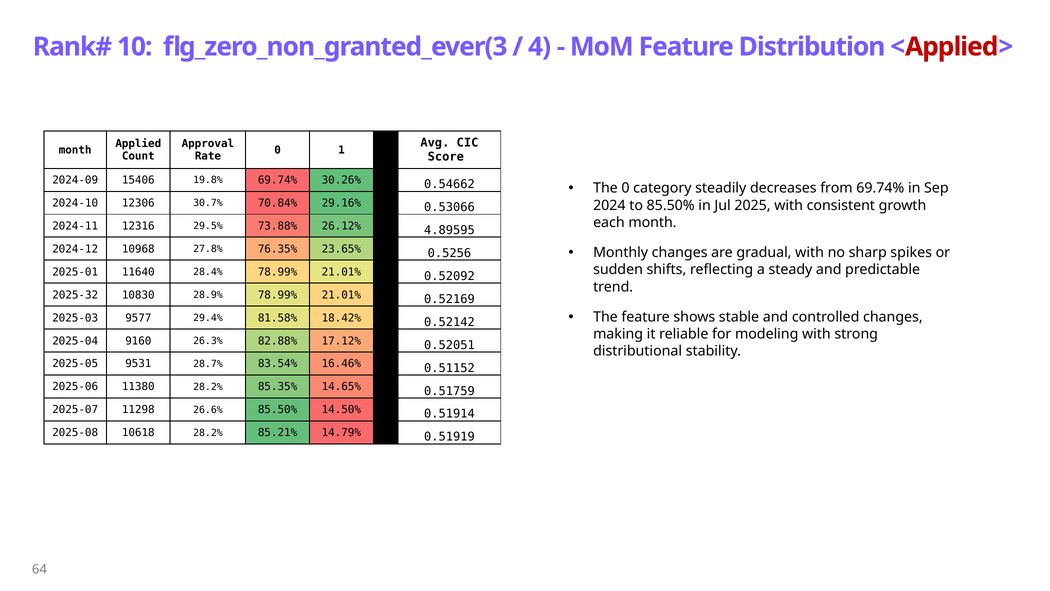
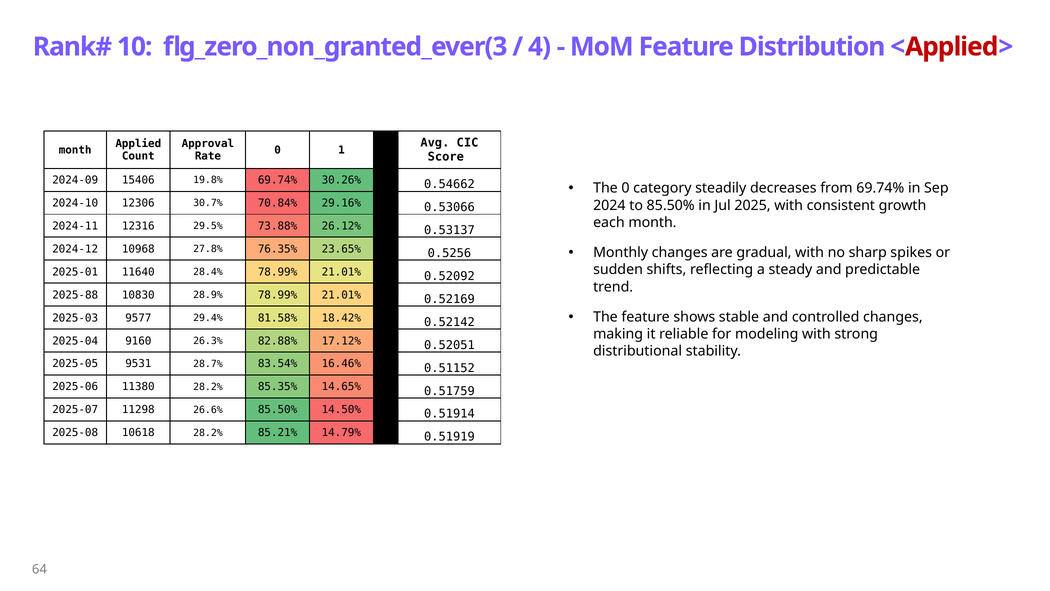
4.89595: 4.89595 -> 0.53137 (449, 230)
2025-32: 2025-32 -> 2025-88 (75, 295)
